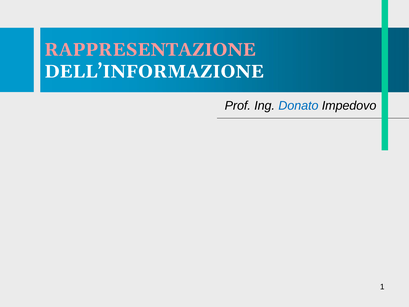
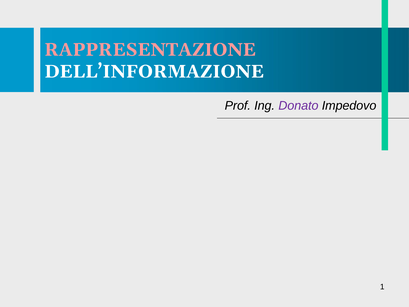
Donato colour: blue -> purple (298, 106)
